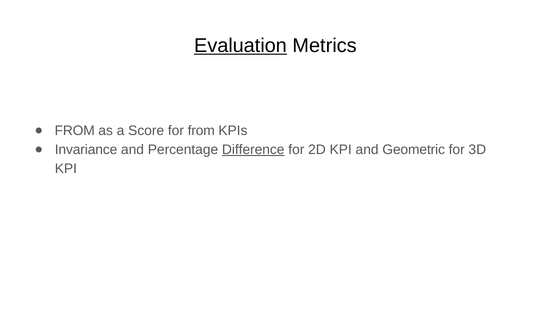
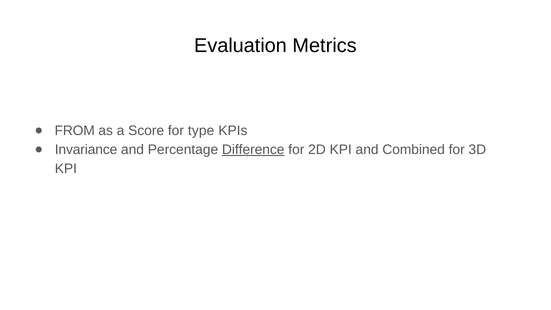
Evaluation underline: present -> none (241, 46)
for from: from -> type (201, 131)
Geometric: Geometric -> Combined (414, 150)
